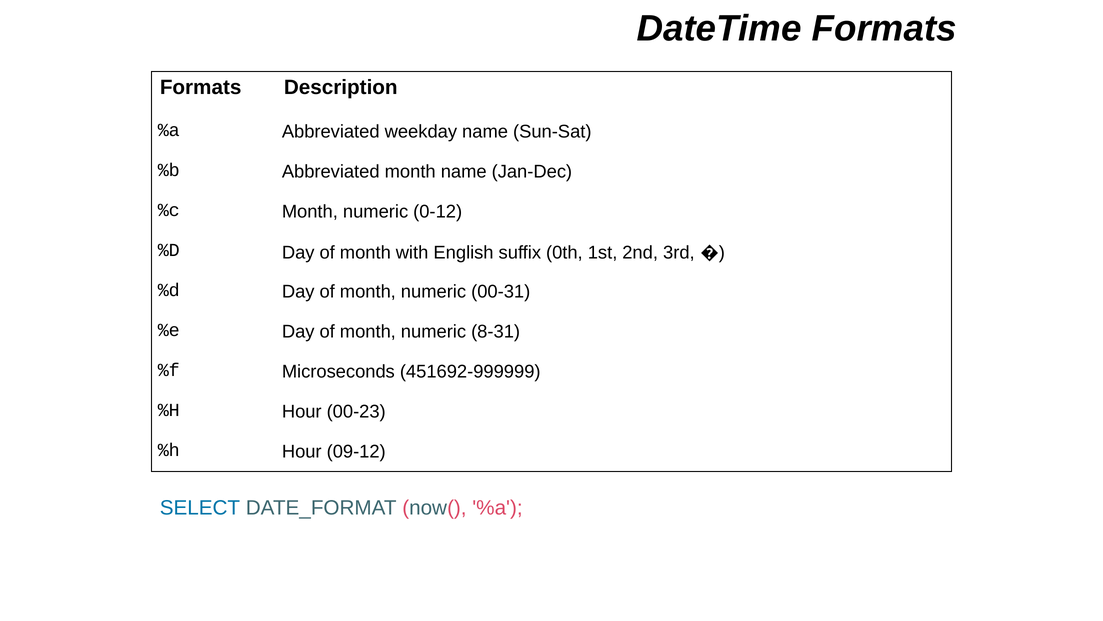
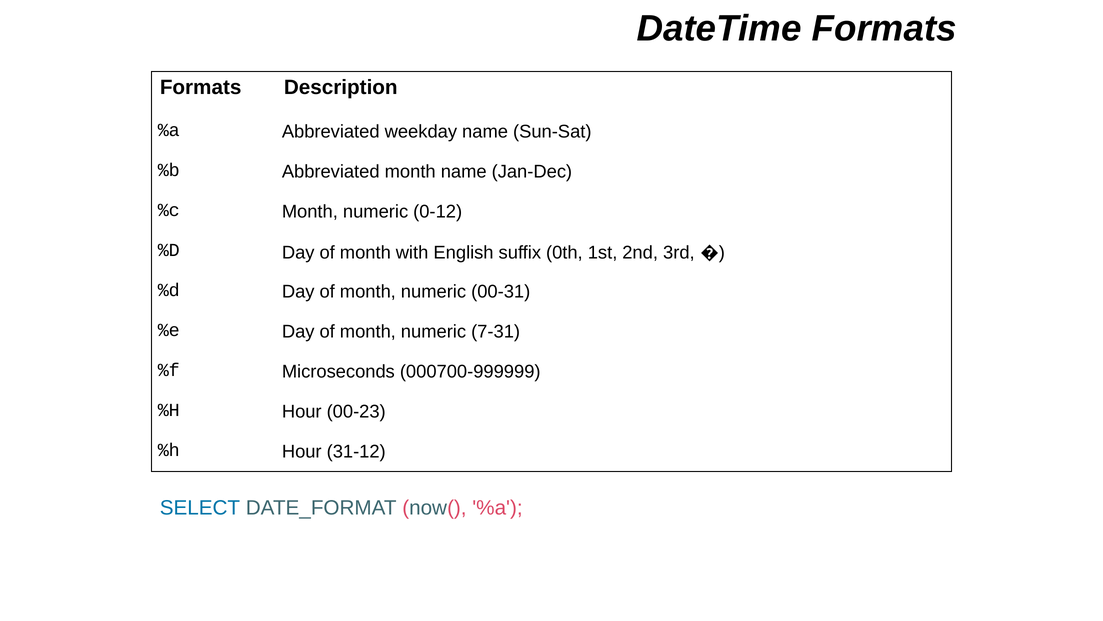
8-31: 8-31 -> 7-31 (496, 331)
451692-999999: 451692-999999 -> 000700-999999 (470, 371)
09-12: 09-12 -> 31-12 (356, 451)
